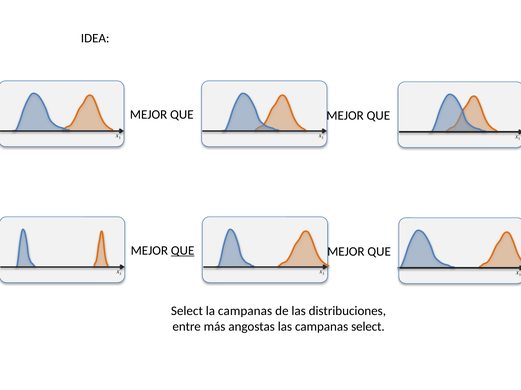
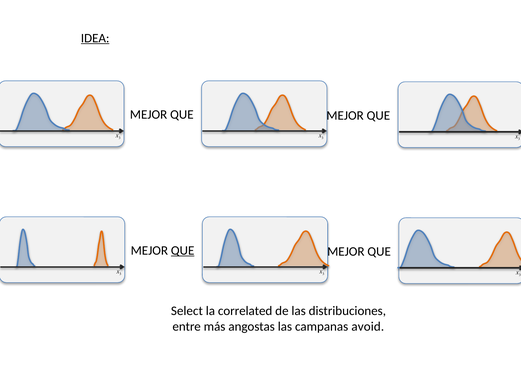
IDEA underline: none -> present (95, 38)
la campanas: campanas -> correlated (245, 312)
campanas select: select -> avoid (368, 327)
